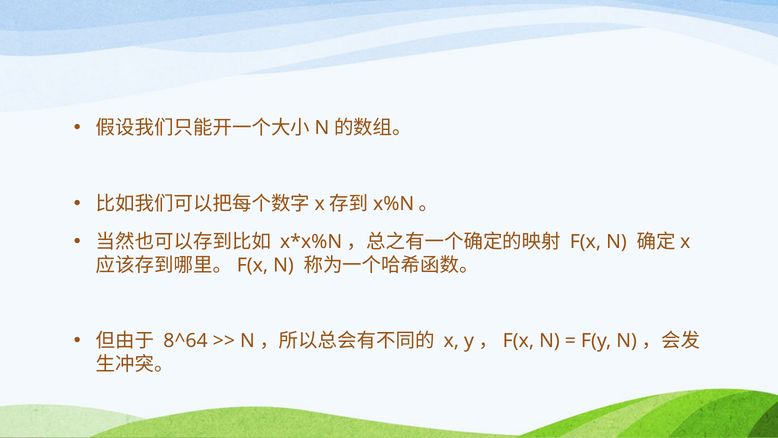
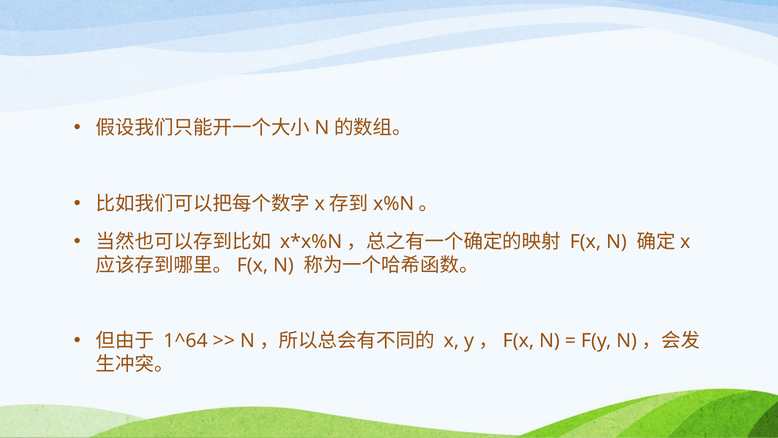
8^64: 8^64 -> 1^64 (186, 341)
